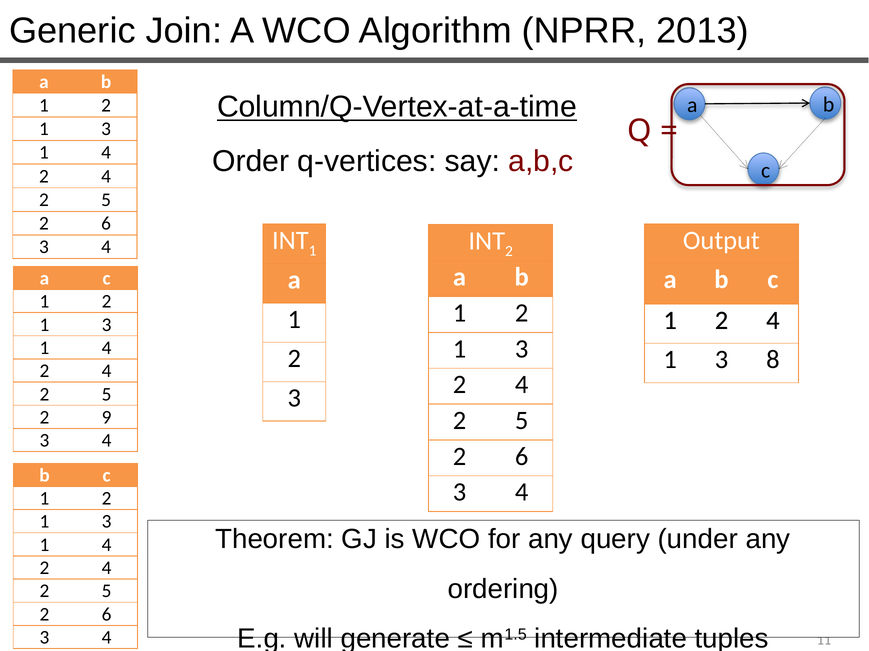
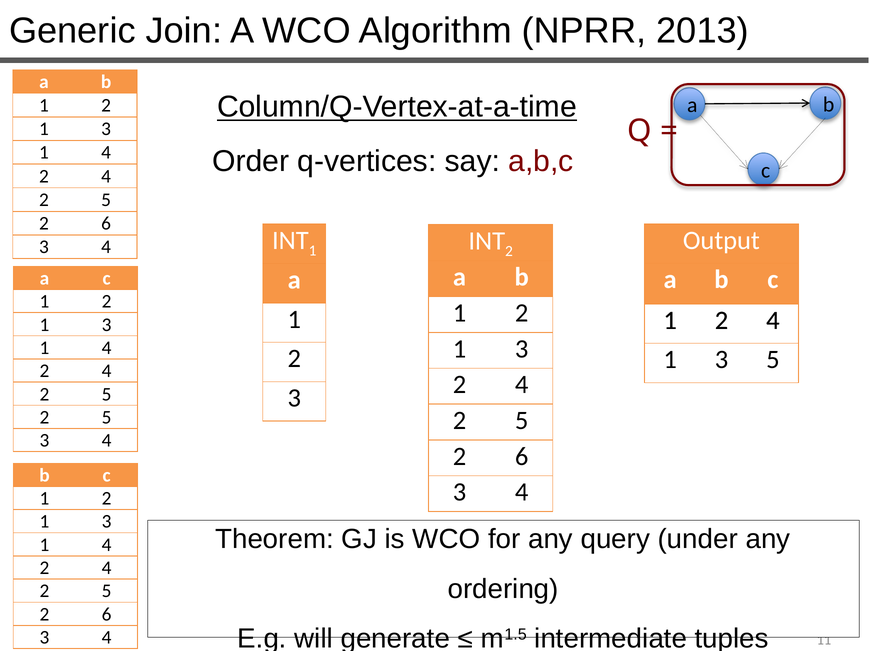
3 8: 8 -> 5 (773, 360)
9: 9 -> 5 (107, 418)
